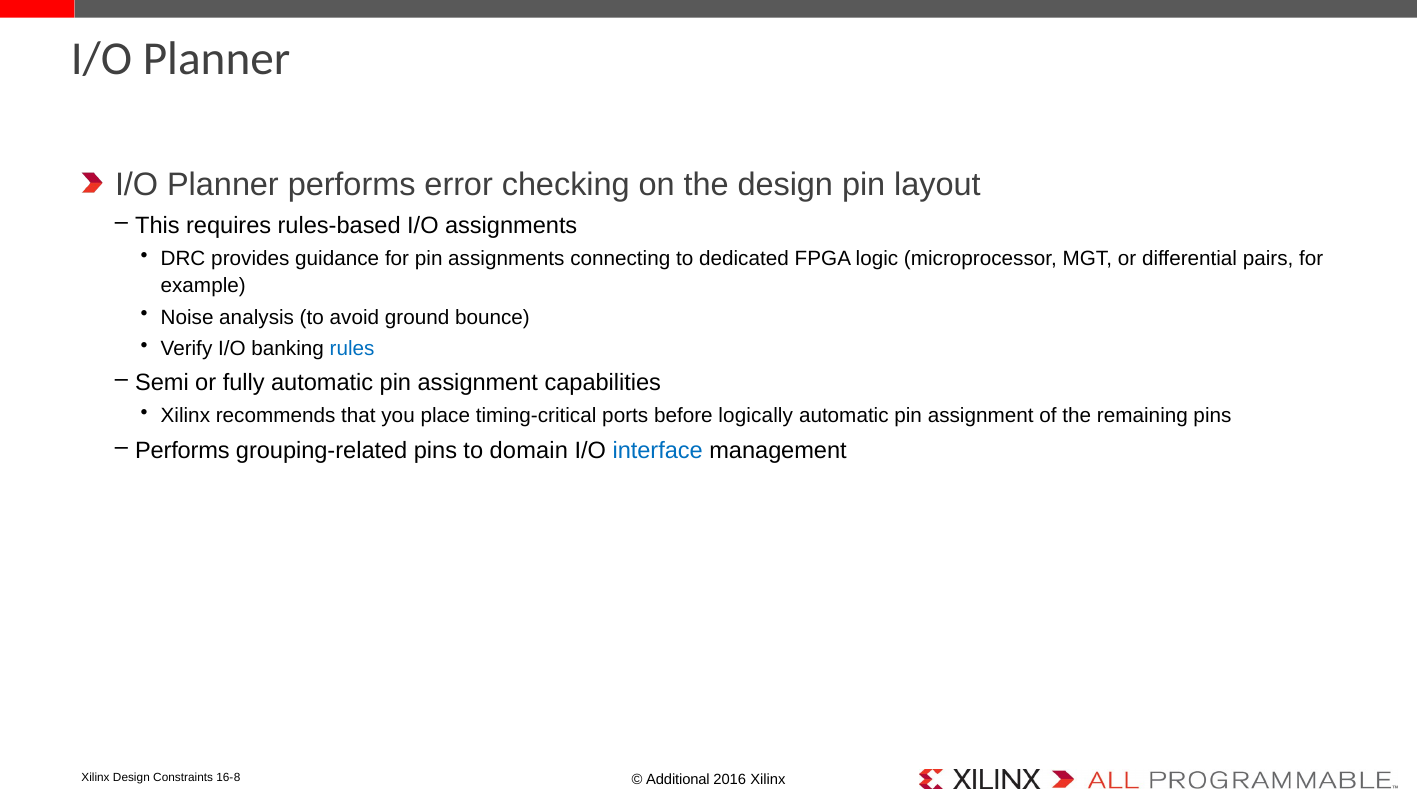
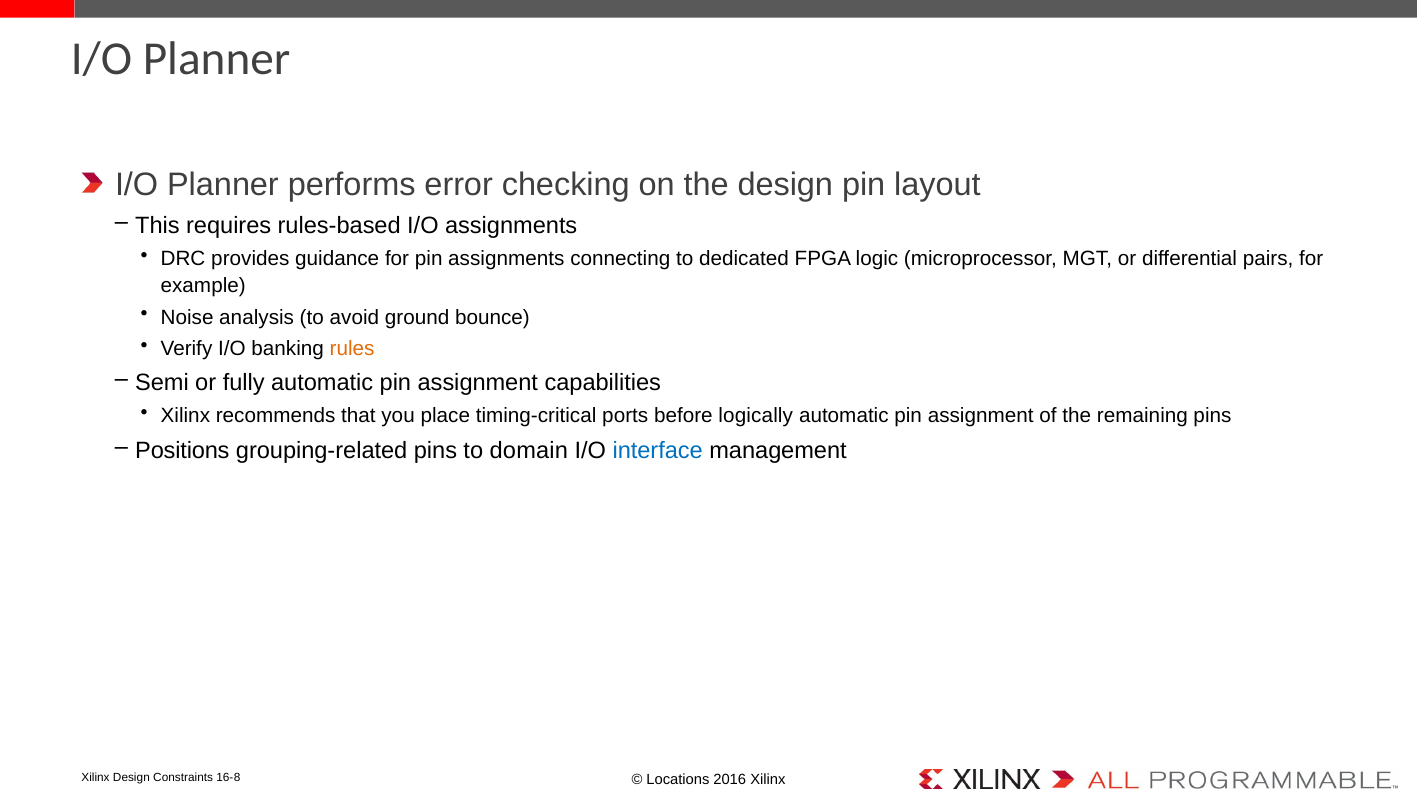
rules colour: blue -> orange (352, 349)
Performs: Performs -> Positions (182, 450)
Additional: Additional -> Locations (678, 780)
